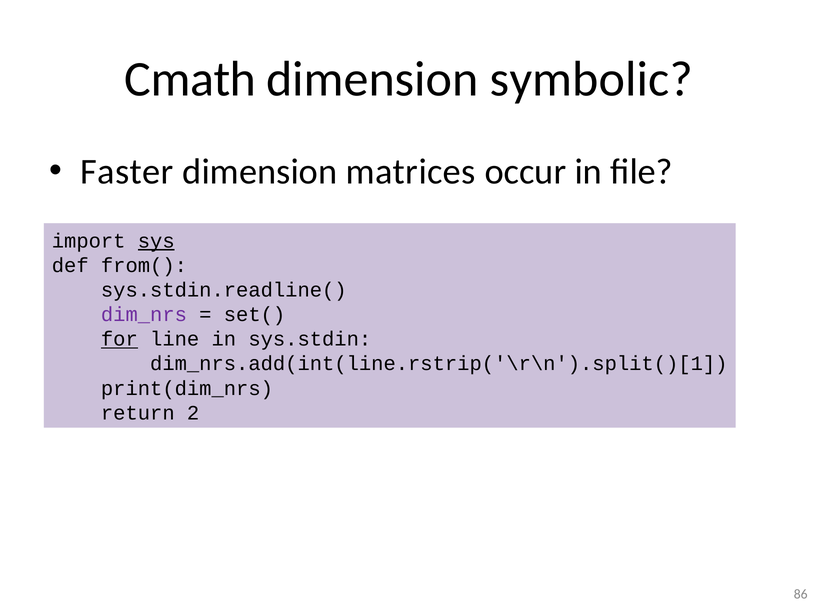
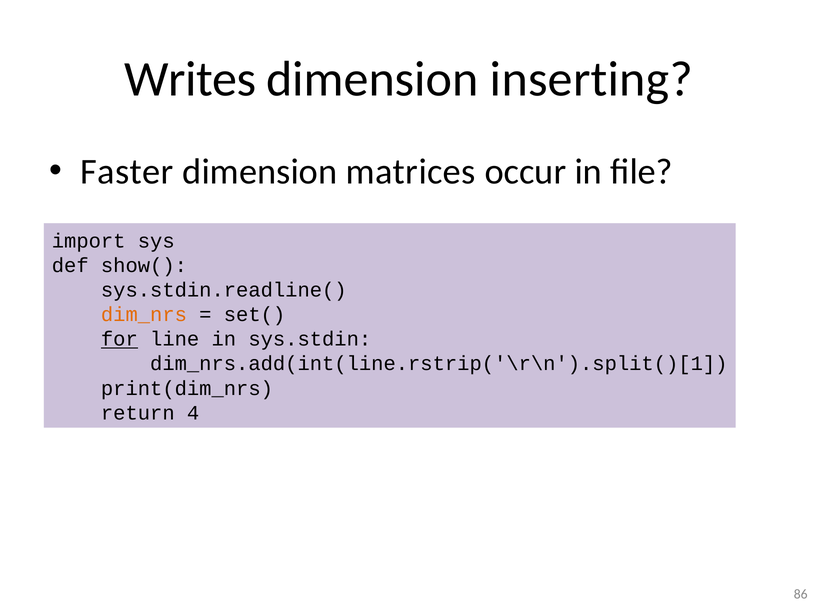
Cmath: Cmath -> Writes (190, 79)
symbolic: symbolic -> inserting (591, 79)
sys underline: present -> none (156, 241)
from(: from( -> show( (144, 266)
dim_nrs colour: purple -> orange (144, 315)
2: 2 -> 4 (193, 413)
